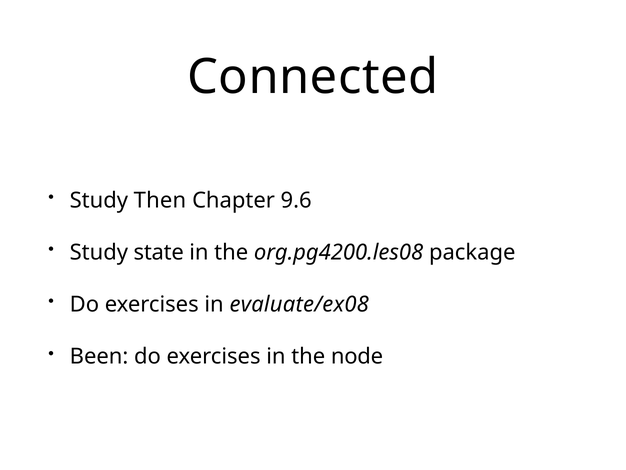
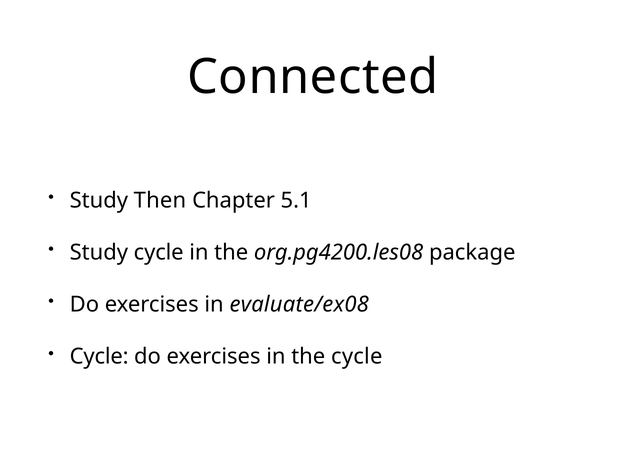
9.6: 9.6 -> 5.1 (296, 200)
Study state: state -> cycle (159, 252)
Been: Been -> Cycle (99, 356)
the node: node -> cycle (357, 356)
